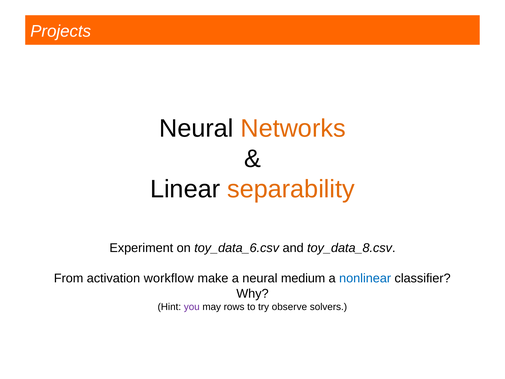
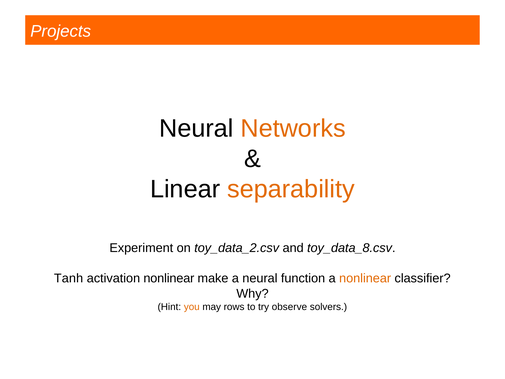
toy_data_6.csv: toy_data_6.csv -> toy_data_2.csv (237, 248)
From: From -> Tanh (69, 278)
activation workflow: workflow -> nonlinear (169, 278)
medium: medium -> function (303, 278)
nonlinear colour: blue -> orange (365, 278)
you colour: purple -> orange (192, 307)
